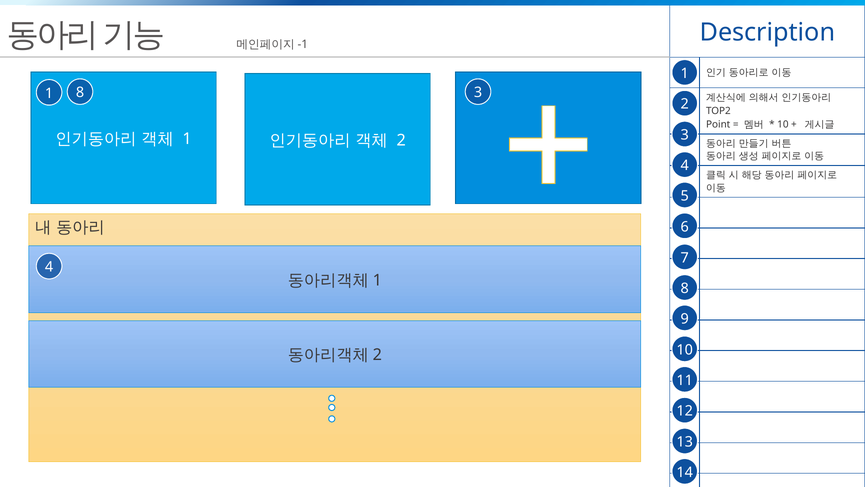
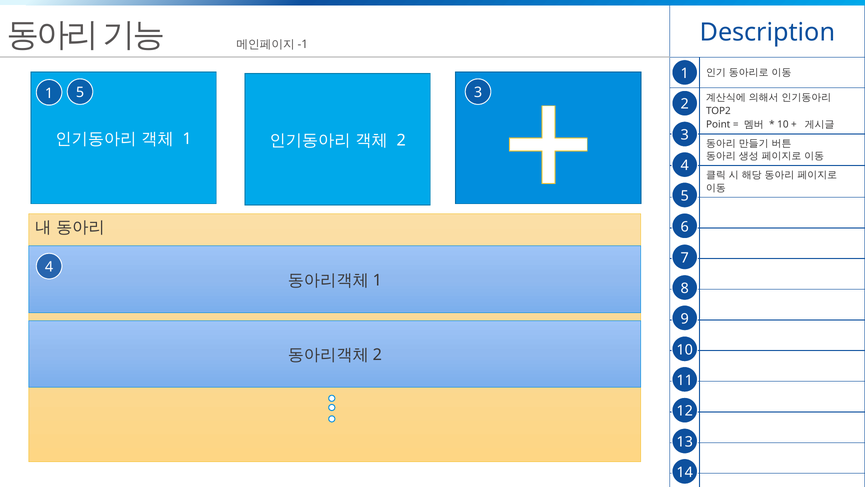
1 8: 8 -> 5 (80, 93)
